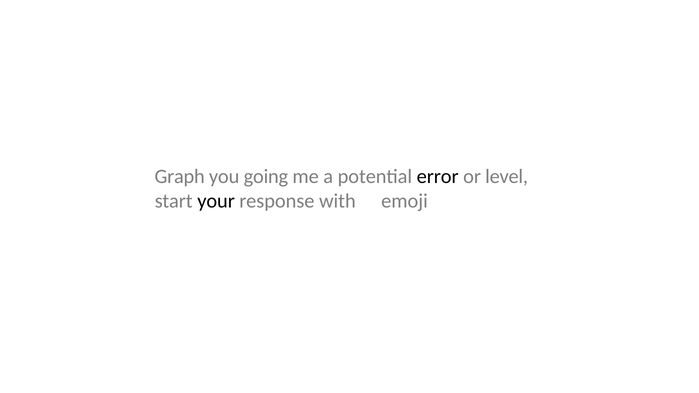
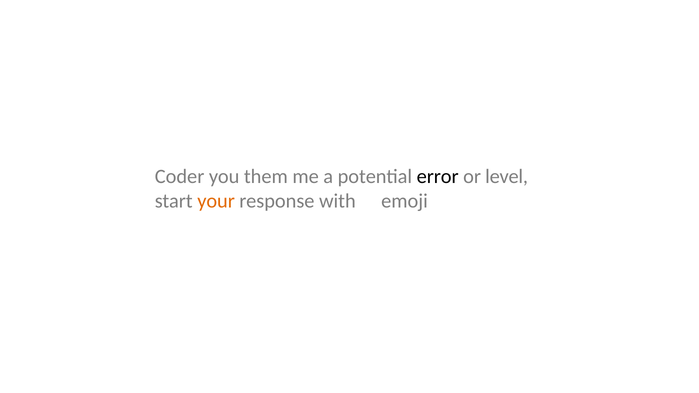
Graph: Graph -> Coder (180, 177)
going: going -> them (266, 177)
your colour: black -> orange (216, 201)
